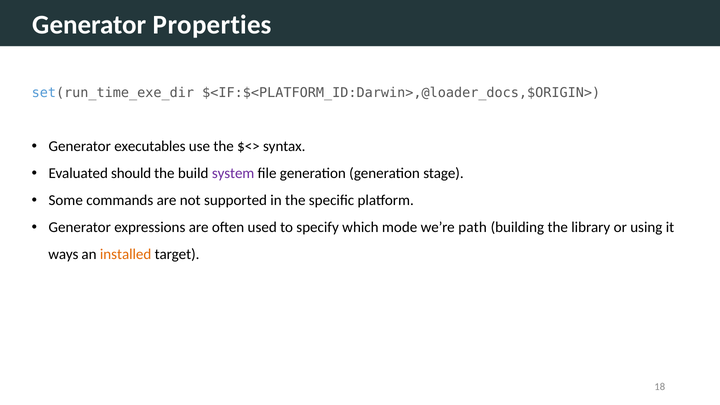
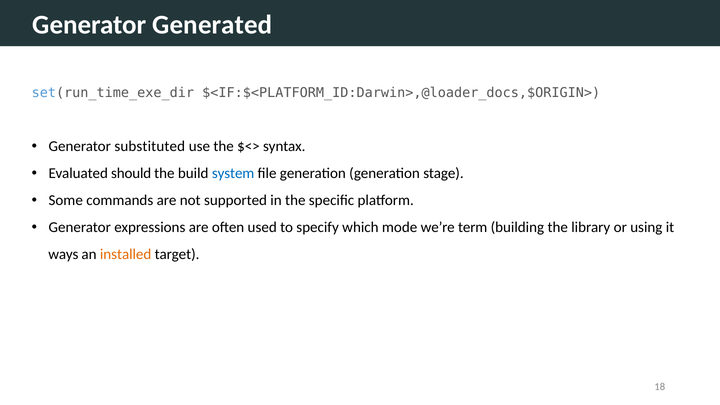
Properties: Properties -> Generated (212, 25)
executables: executables -> substituted (150, 146)
system colour: purple -> blue (233, 173)
path: path -> term (473, 227)
